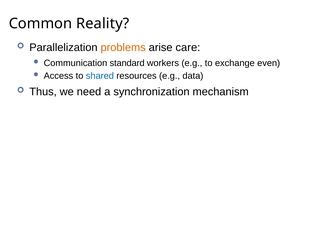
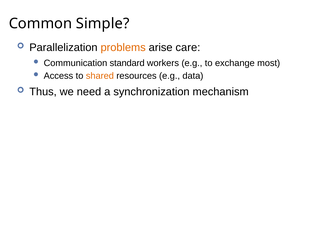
Reality: Reality -> Simple (103, 24)
even: even -> most (269, 63)
shared colour: blue -> orange (100, 76)
